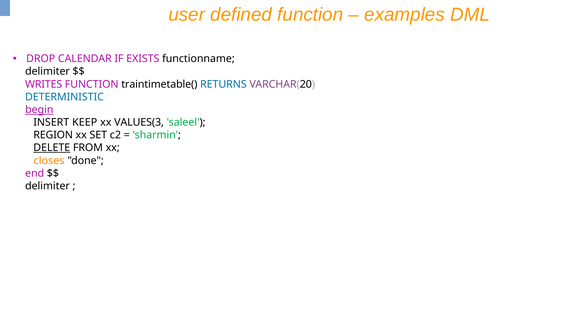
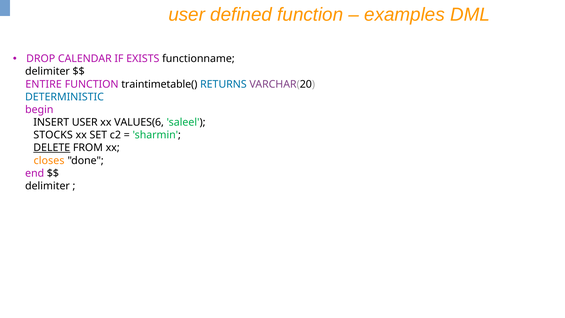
WRITES: WRITES -> ENTIRE (44, 84)
begin underline: present -> none (39, 110)
INSERT KEEP: KEEP -> USER (85, 122)
VALUES(3: VALUES(3 -> VALUES(6 (139, 122)
REGION: REGION -> STOCKS (53, 135)
